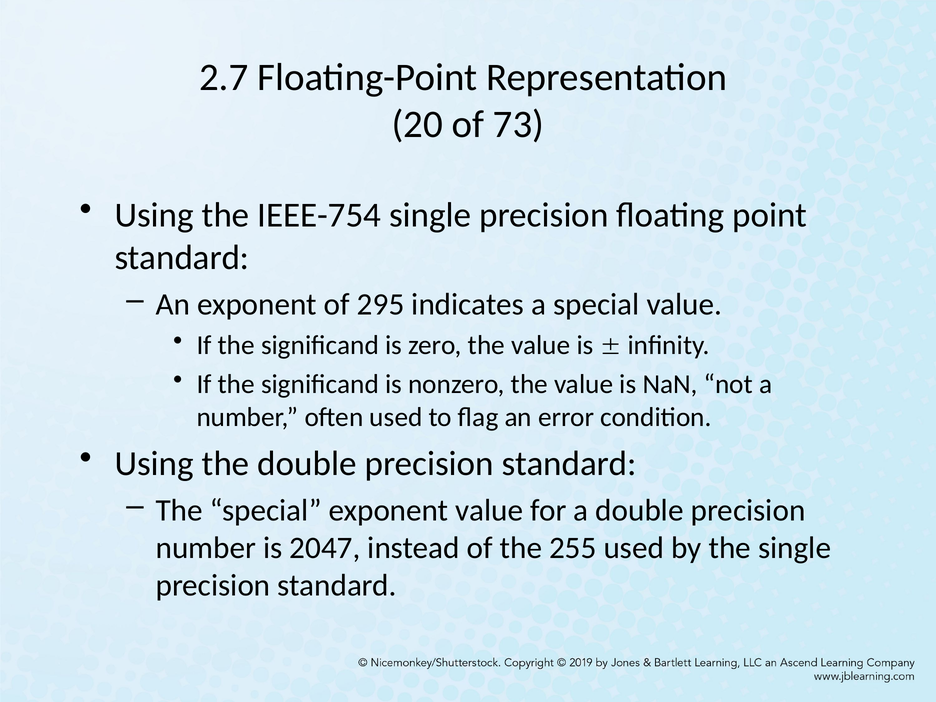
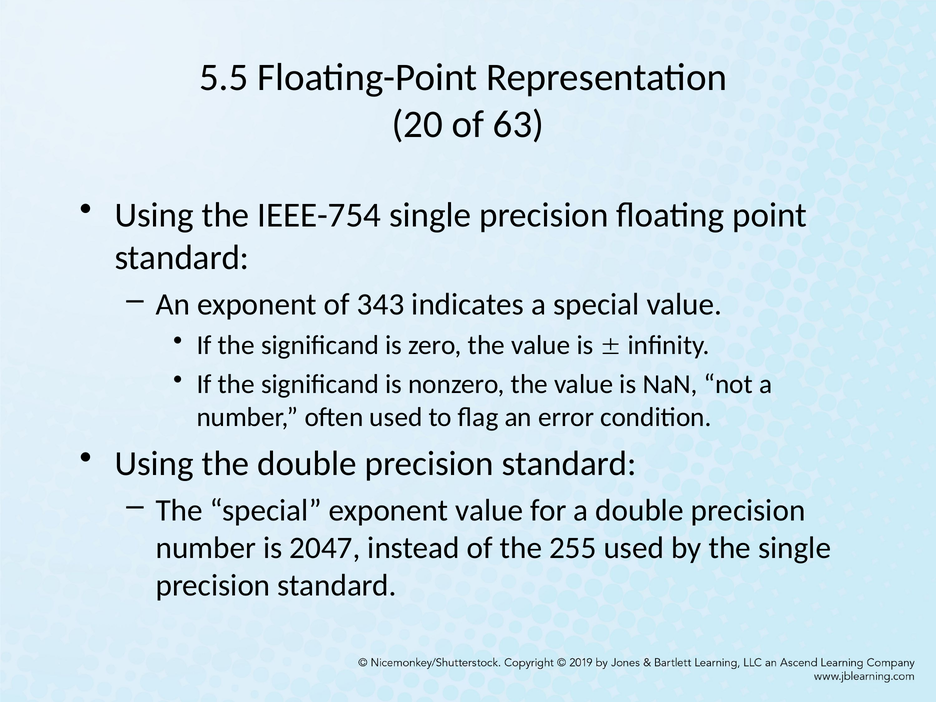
2.7: 2.7 -> 5.5 (224, 78)
73: 73 -> 63 (518, 124)
295: 295 -> 343 (381, 304)
